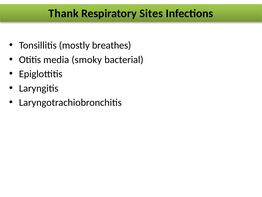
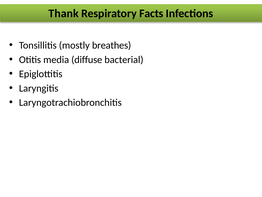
Sites: Sites -> Facts (151, 13)
smoky: smoky -> diffuse (87, 59)
